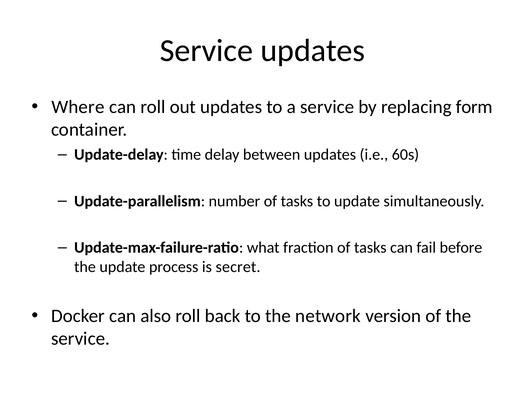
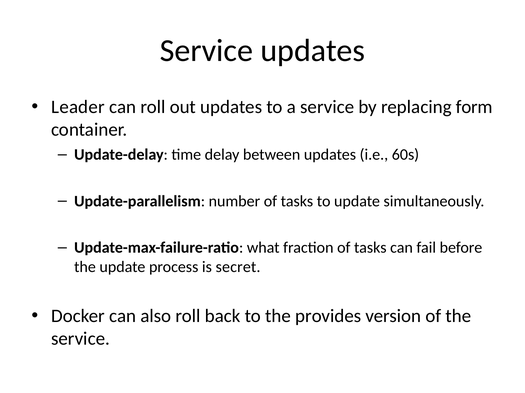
Where: Where -> Leader (78, 107)
network: network -> provides (328, 317)
